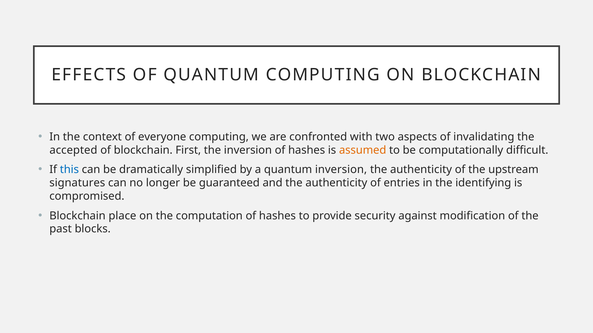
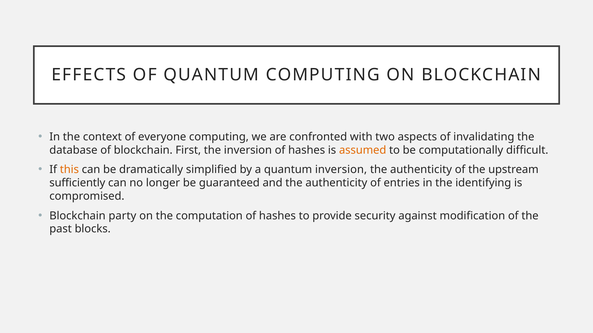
accepted: accepted -> database (73, 150)
this colour: blue -> orange (69, 170)
signatures: signatures -> sufficiently (77, 183)
place: place -> party (122, 216)
